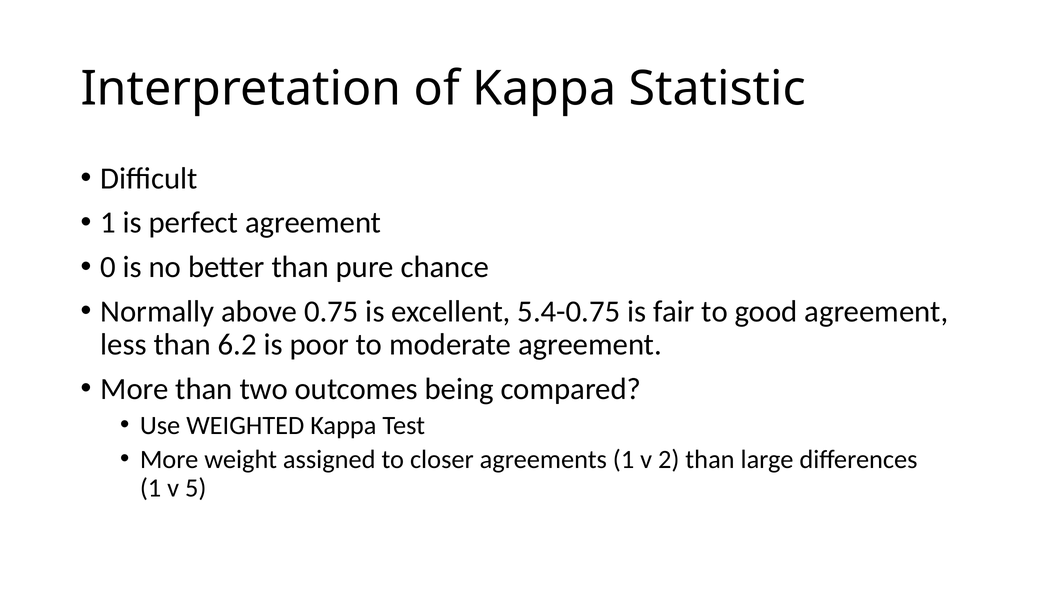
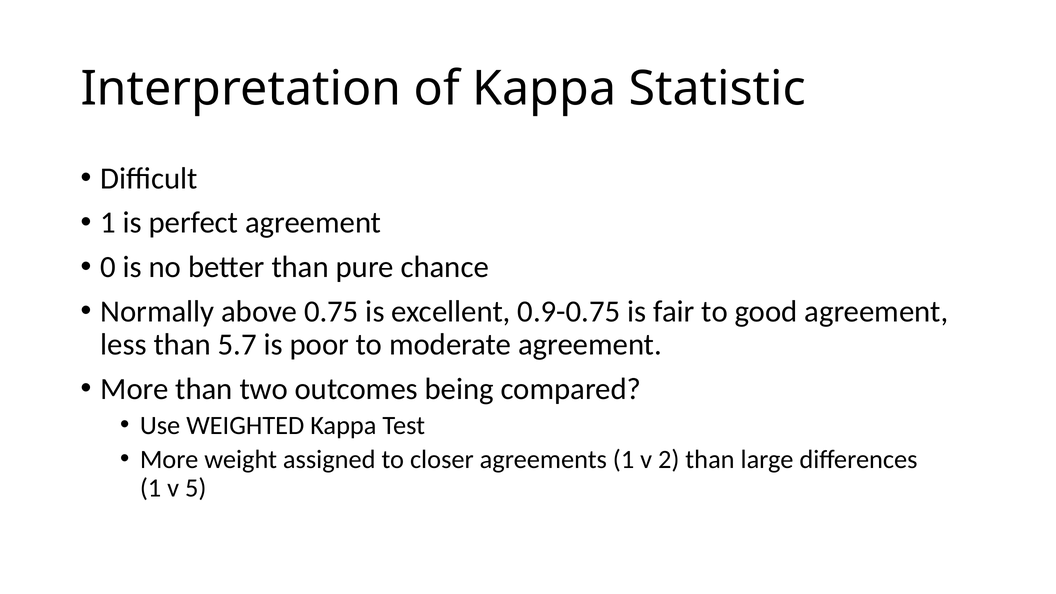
5.4-0.75: 5.4-0.75 -> 0.9-0.75 (569, 311)
6.2: 6.2 -> 5.7 (237, 345)
